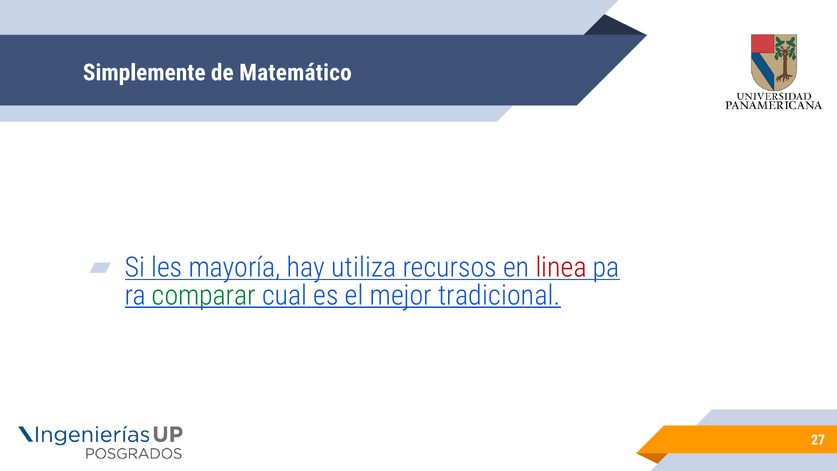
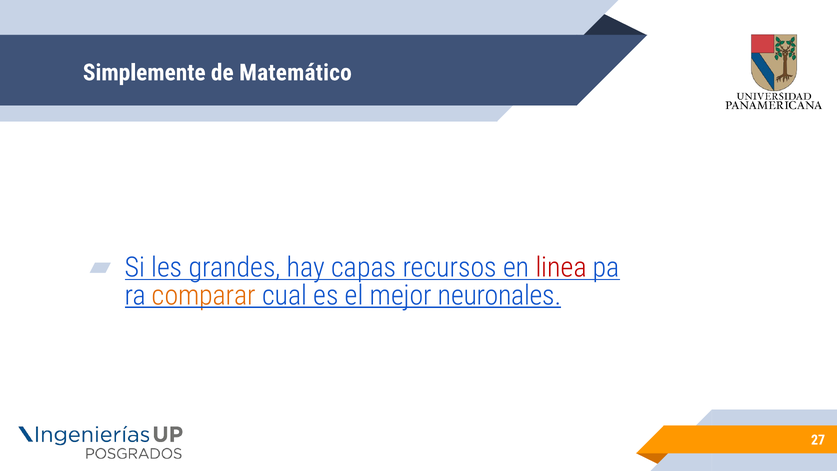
mayoría: mayoría -> grandes (235, 267)
utiliza: utiliza -> capas (364, 267)
comparar colour: green -> orange (204, 295)
tradicional: tradicional -> neuronales (500, 295)
